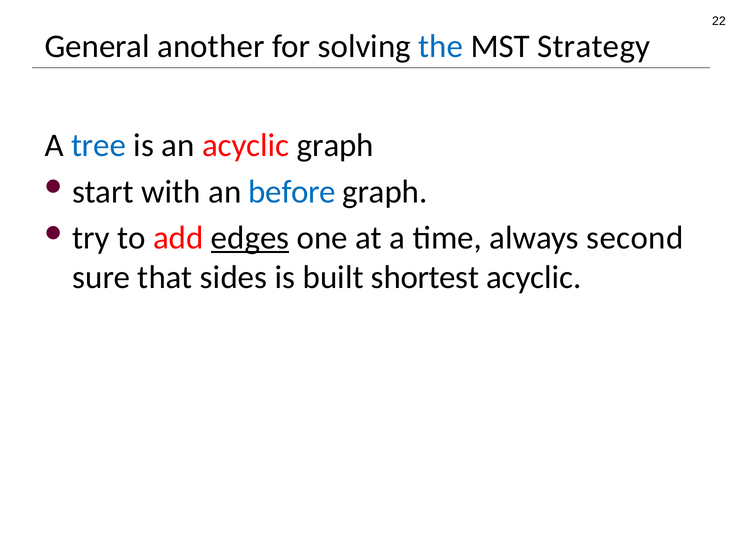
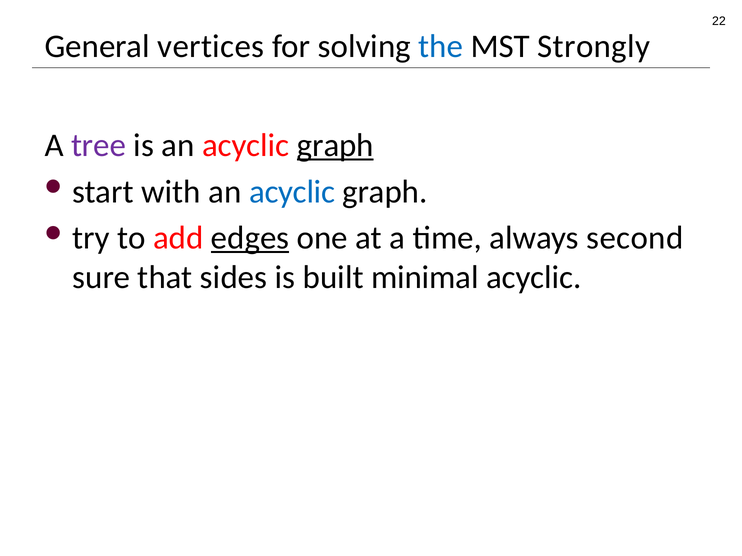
another: another -> vertices (211, 47)
Strategy: Strategy -> Strongly (594, 47)
tree colour: blue -> purple (99, 146)
graph underline: none -> present (335, 146)
with an before: before -> acyclic (292, 192)
shortest: shortest -> minimal (425, 278)
